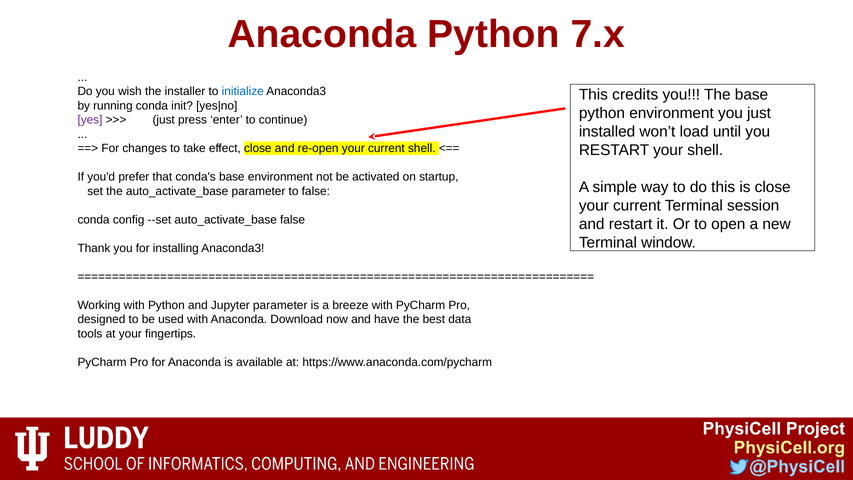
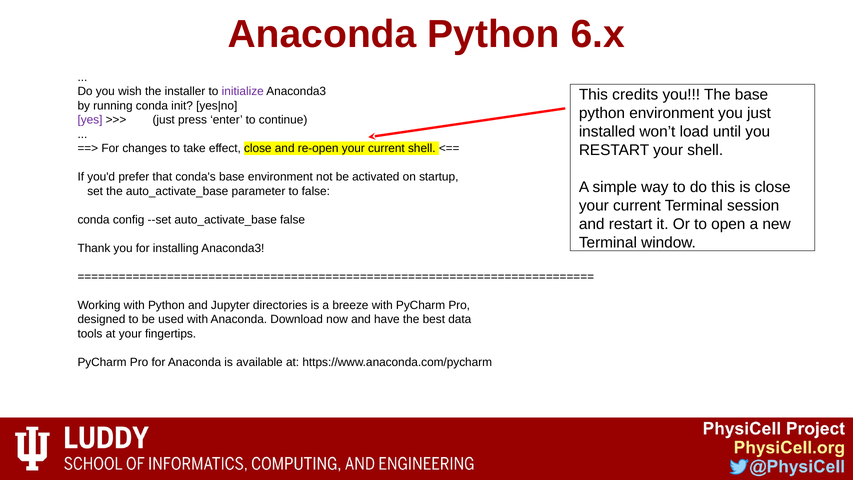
7.x: 7.x -> 6.x (598, 34)
initialize colour: blue -> purple (243, 91)
Jupyter parameter: parameter -> directories (280, 305)
